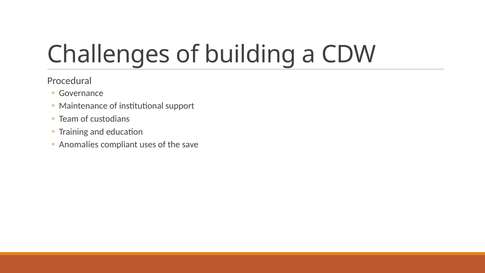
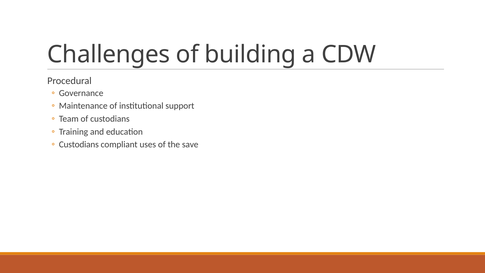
Anomalies: Anomalies -> Custodians (79, 145)
